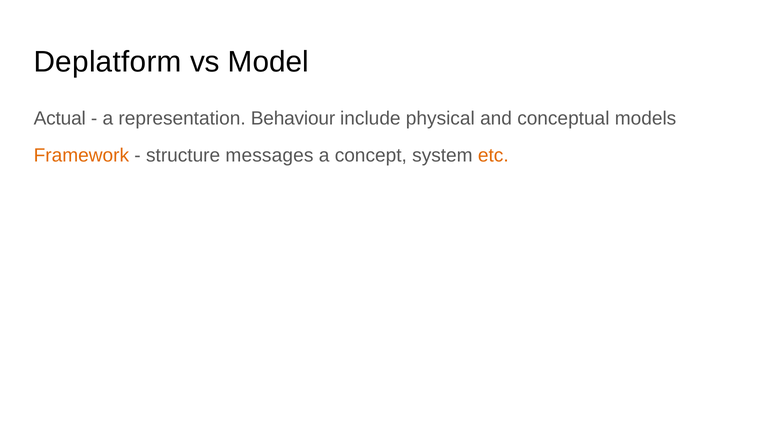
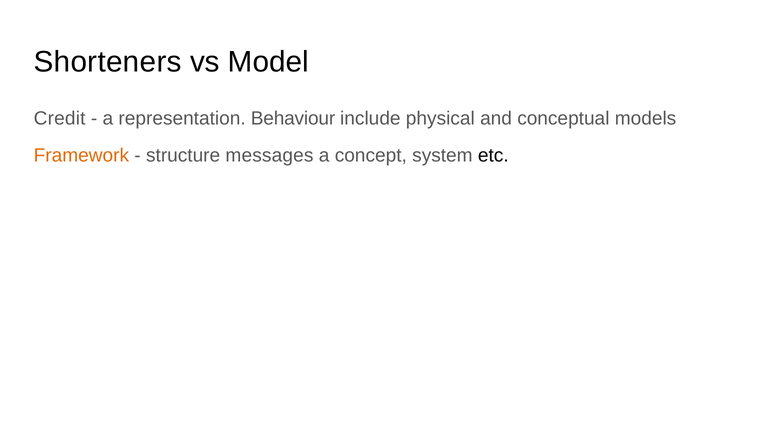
Deplatform: Deplatform -> Shorteners (108, 62)
Actual: Actual -> Credit (60, 118)
etc colour: orange -> black (493, 155)
